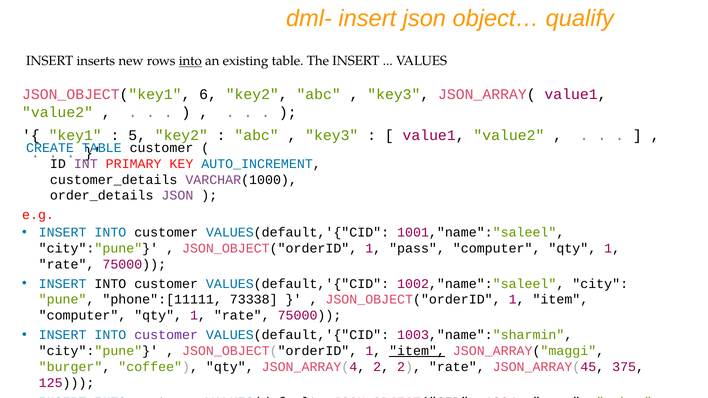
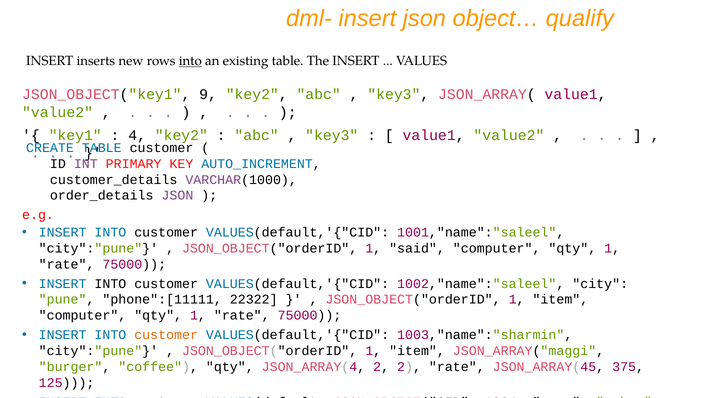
6: 6 -> 9 (208, 95)
5: 5 -> 4 (137, 135)
pass: pass -> said (417, 248)
73338: 73338 -> 22322 (254, 300)
customer colour: purple -> orange (166, 335)
item underline: present -> none (417, 351)
